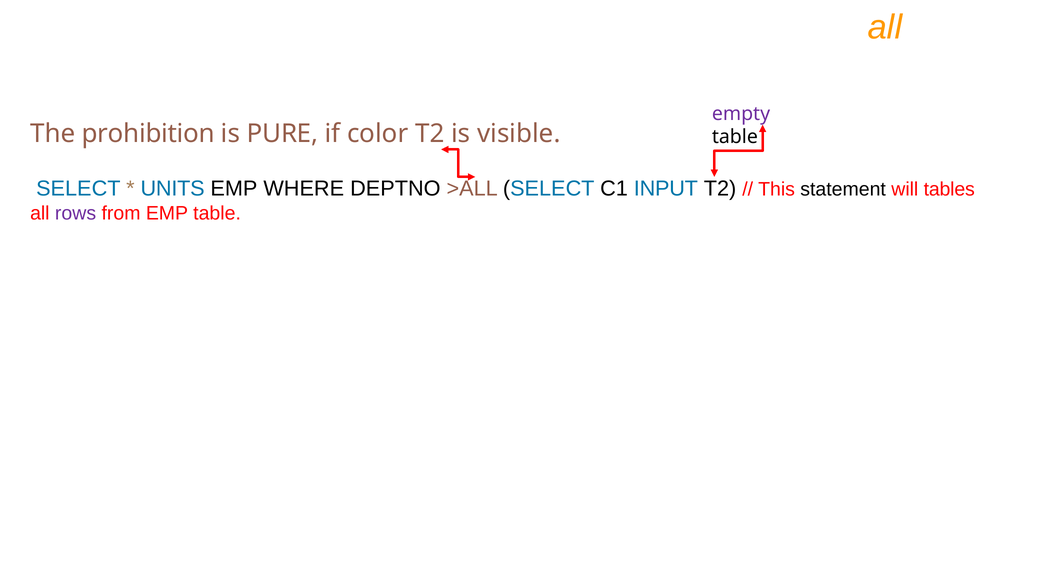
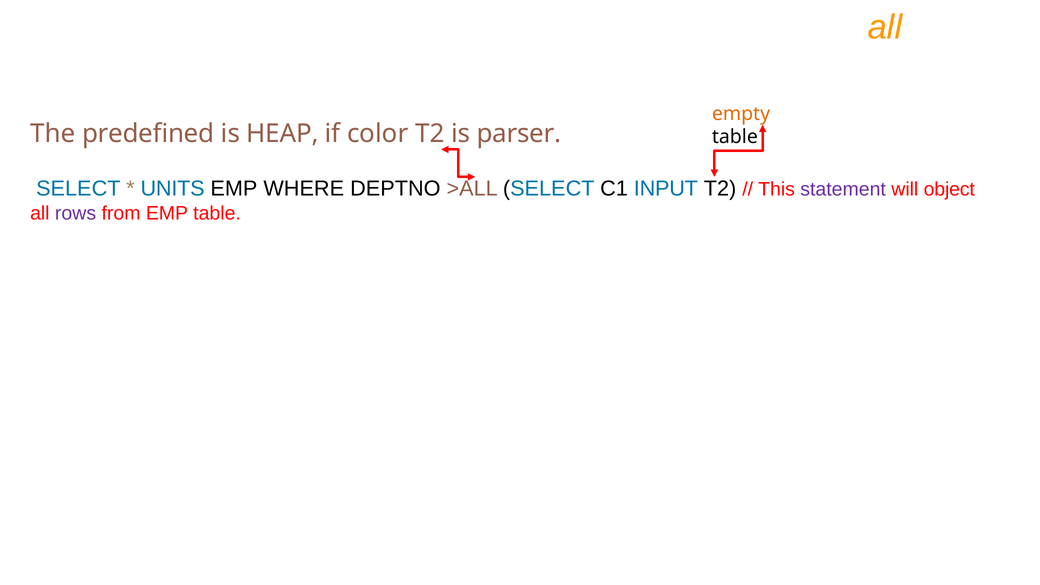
empty colour: purple -> orange (741, 114)
prohibition: prohibition -> predefined (148, 134)
PURE: PURE -> HEAP (282, 134)
visible: visible -> parser (519, 134)
statement colour: black -> purple (843, 189)
tables: tables -> object (949, 189)
